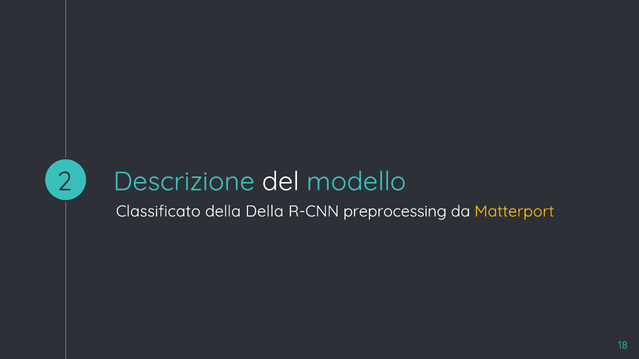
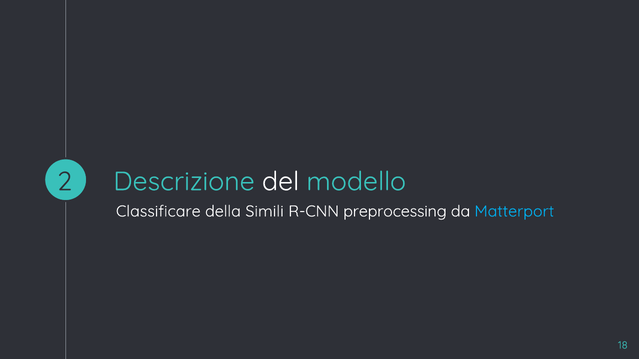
Classificato: Classificato -> Classificare (158, 212)
della Della: Della -> Simili (265, 212)
Matterport colour: yellow -> light blue (514, 212)
